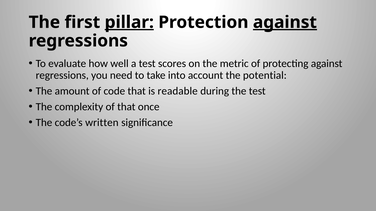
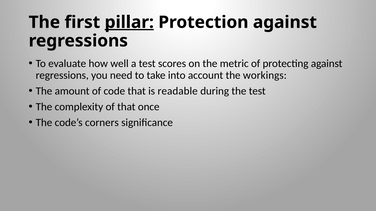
against underline: present -> none (285, 22)
potential: potential -> workings (265, 75)
written: written -> corners (102, 123)
